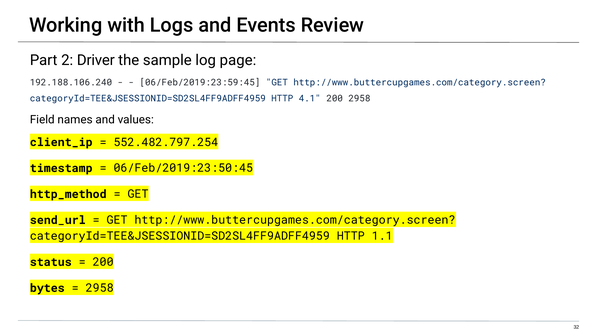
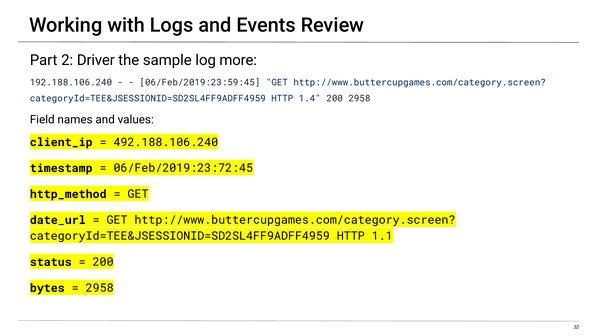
page: page -> more (238, 60)
4.1: 4.1 -> 1.4 (310, 98)
552.482.797.254: 552.482.797.254 -> 492.188.106.240 (166, 142)
06/Feb/2019:23:50:45: 06/Feb/2019:23:50:45 -> 06/Feb/2019:23:72:45 (183, 168)
send_url: send_url -> date_url (58, 220)
